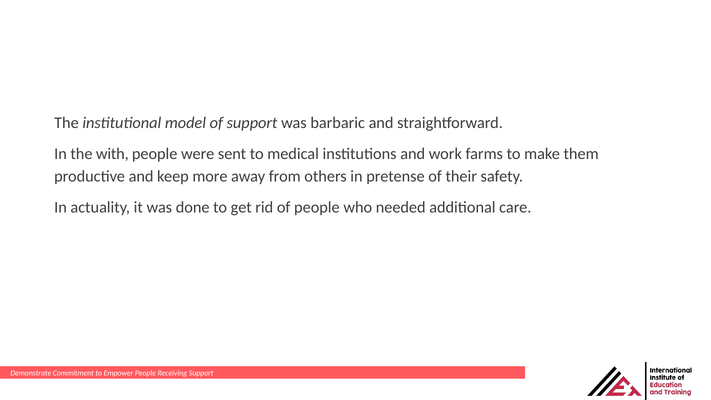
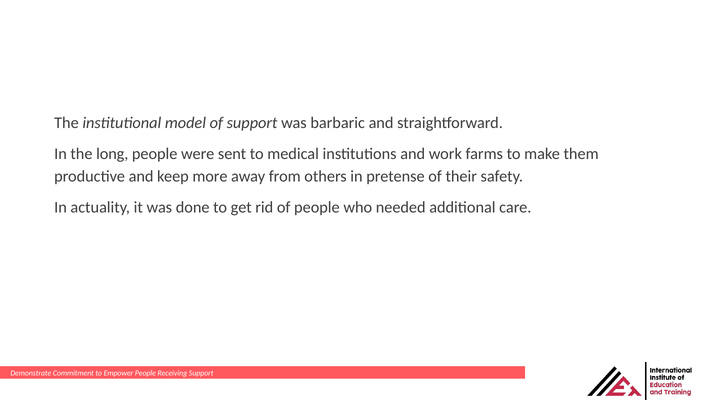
with: with -> long (112, 154)
